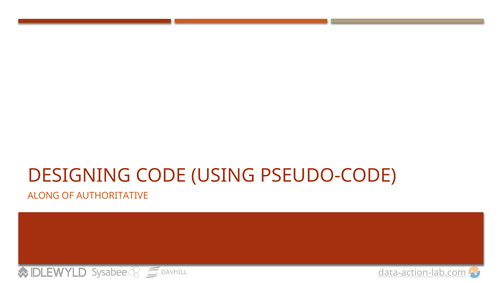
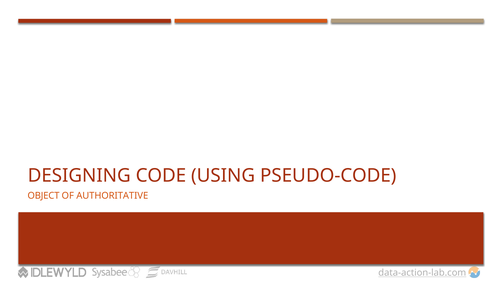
ALONG: ALONG -> OBJECT (44, 195)
